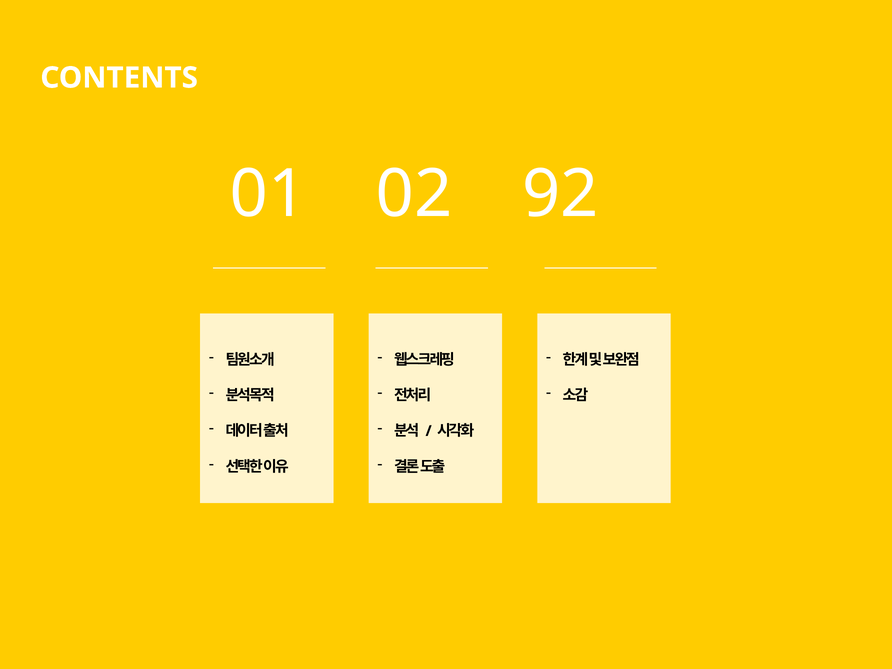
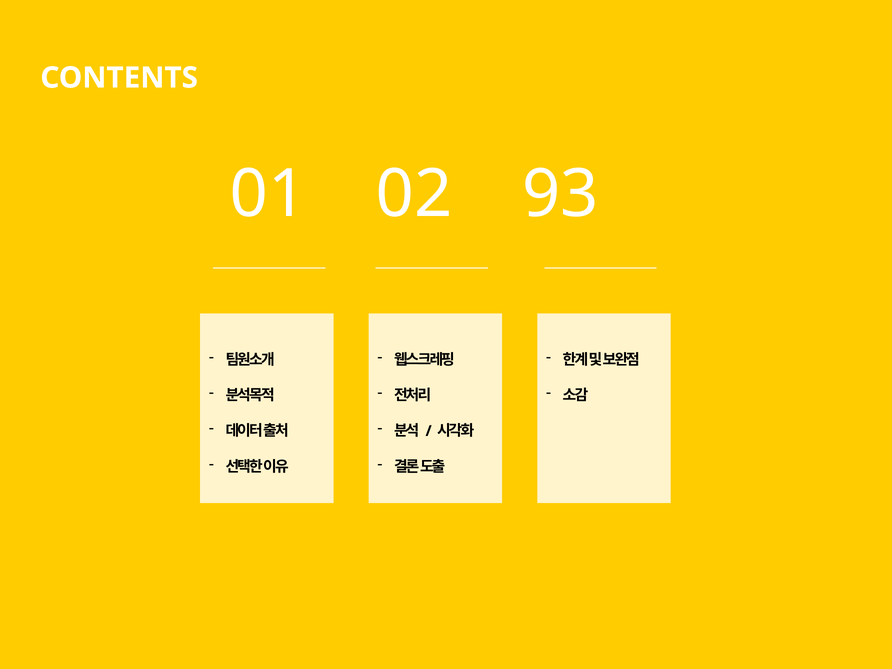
92: 92 -> 93 (560, 194)
